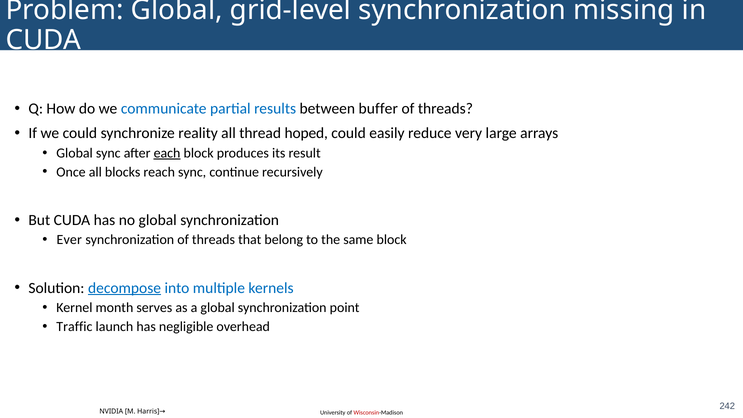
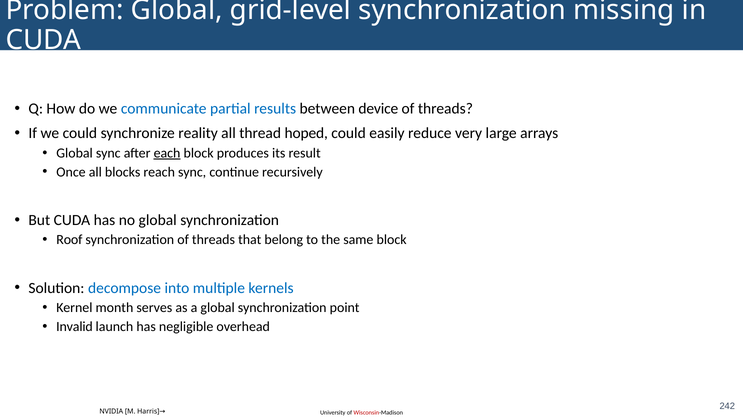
buffer: buffer -> device (378, 109)
Ever: Ever -> Roof (69, 240)
decompose underline: present -> none (125, 288)
Traffic: Traffic -> Invalid (74, 327)
